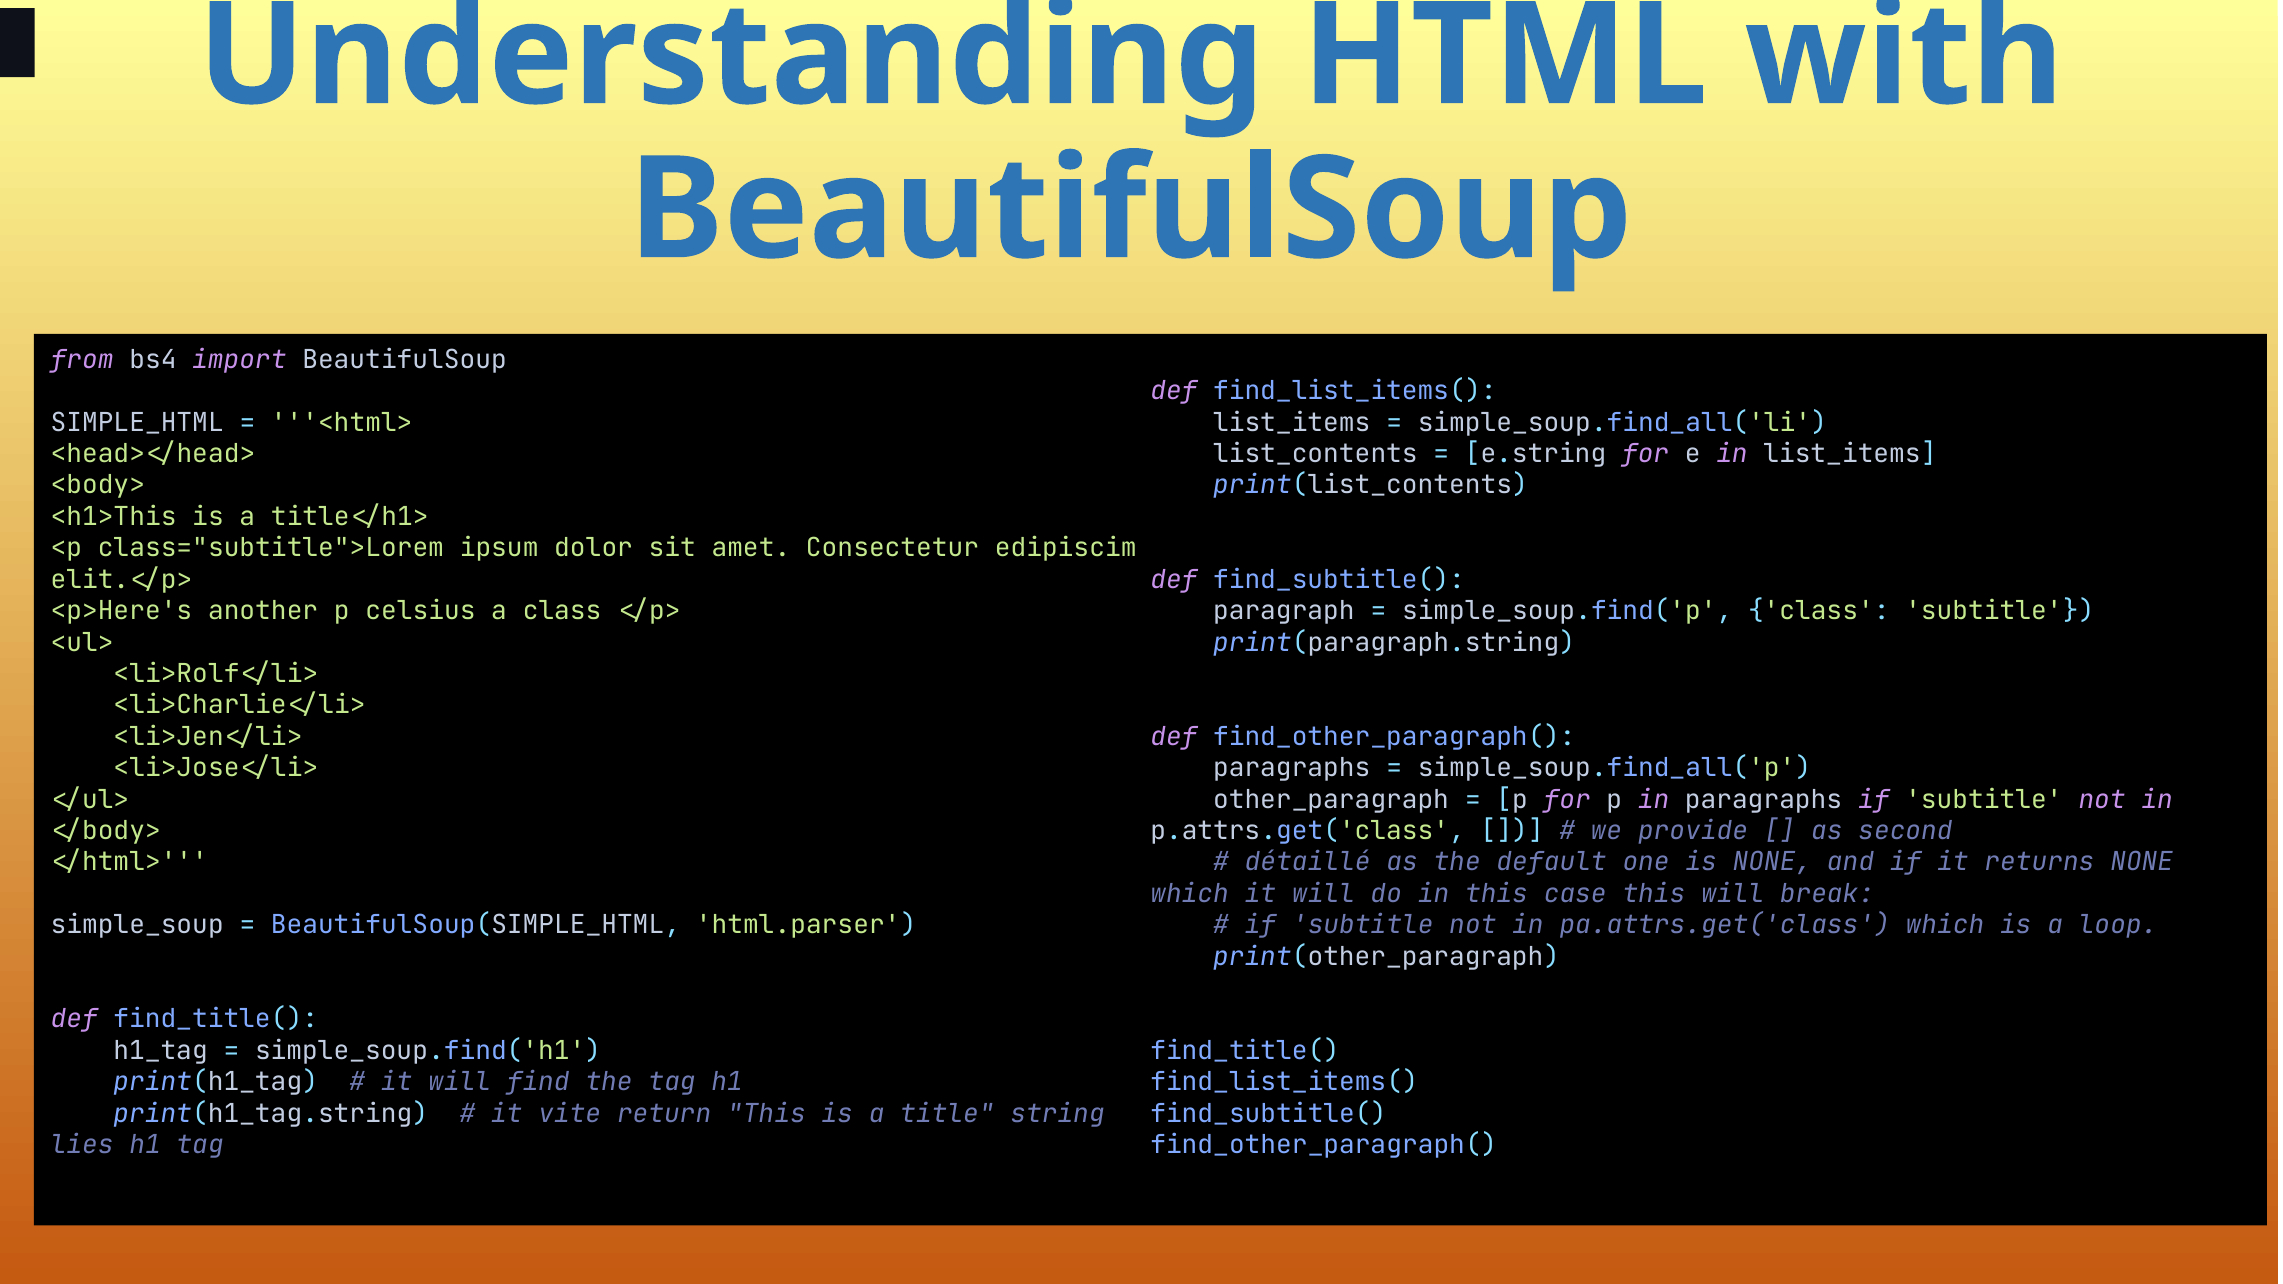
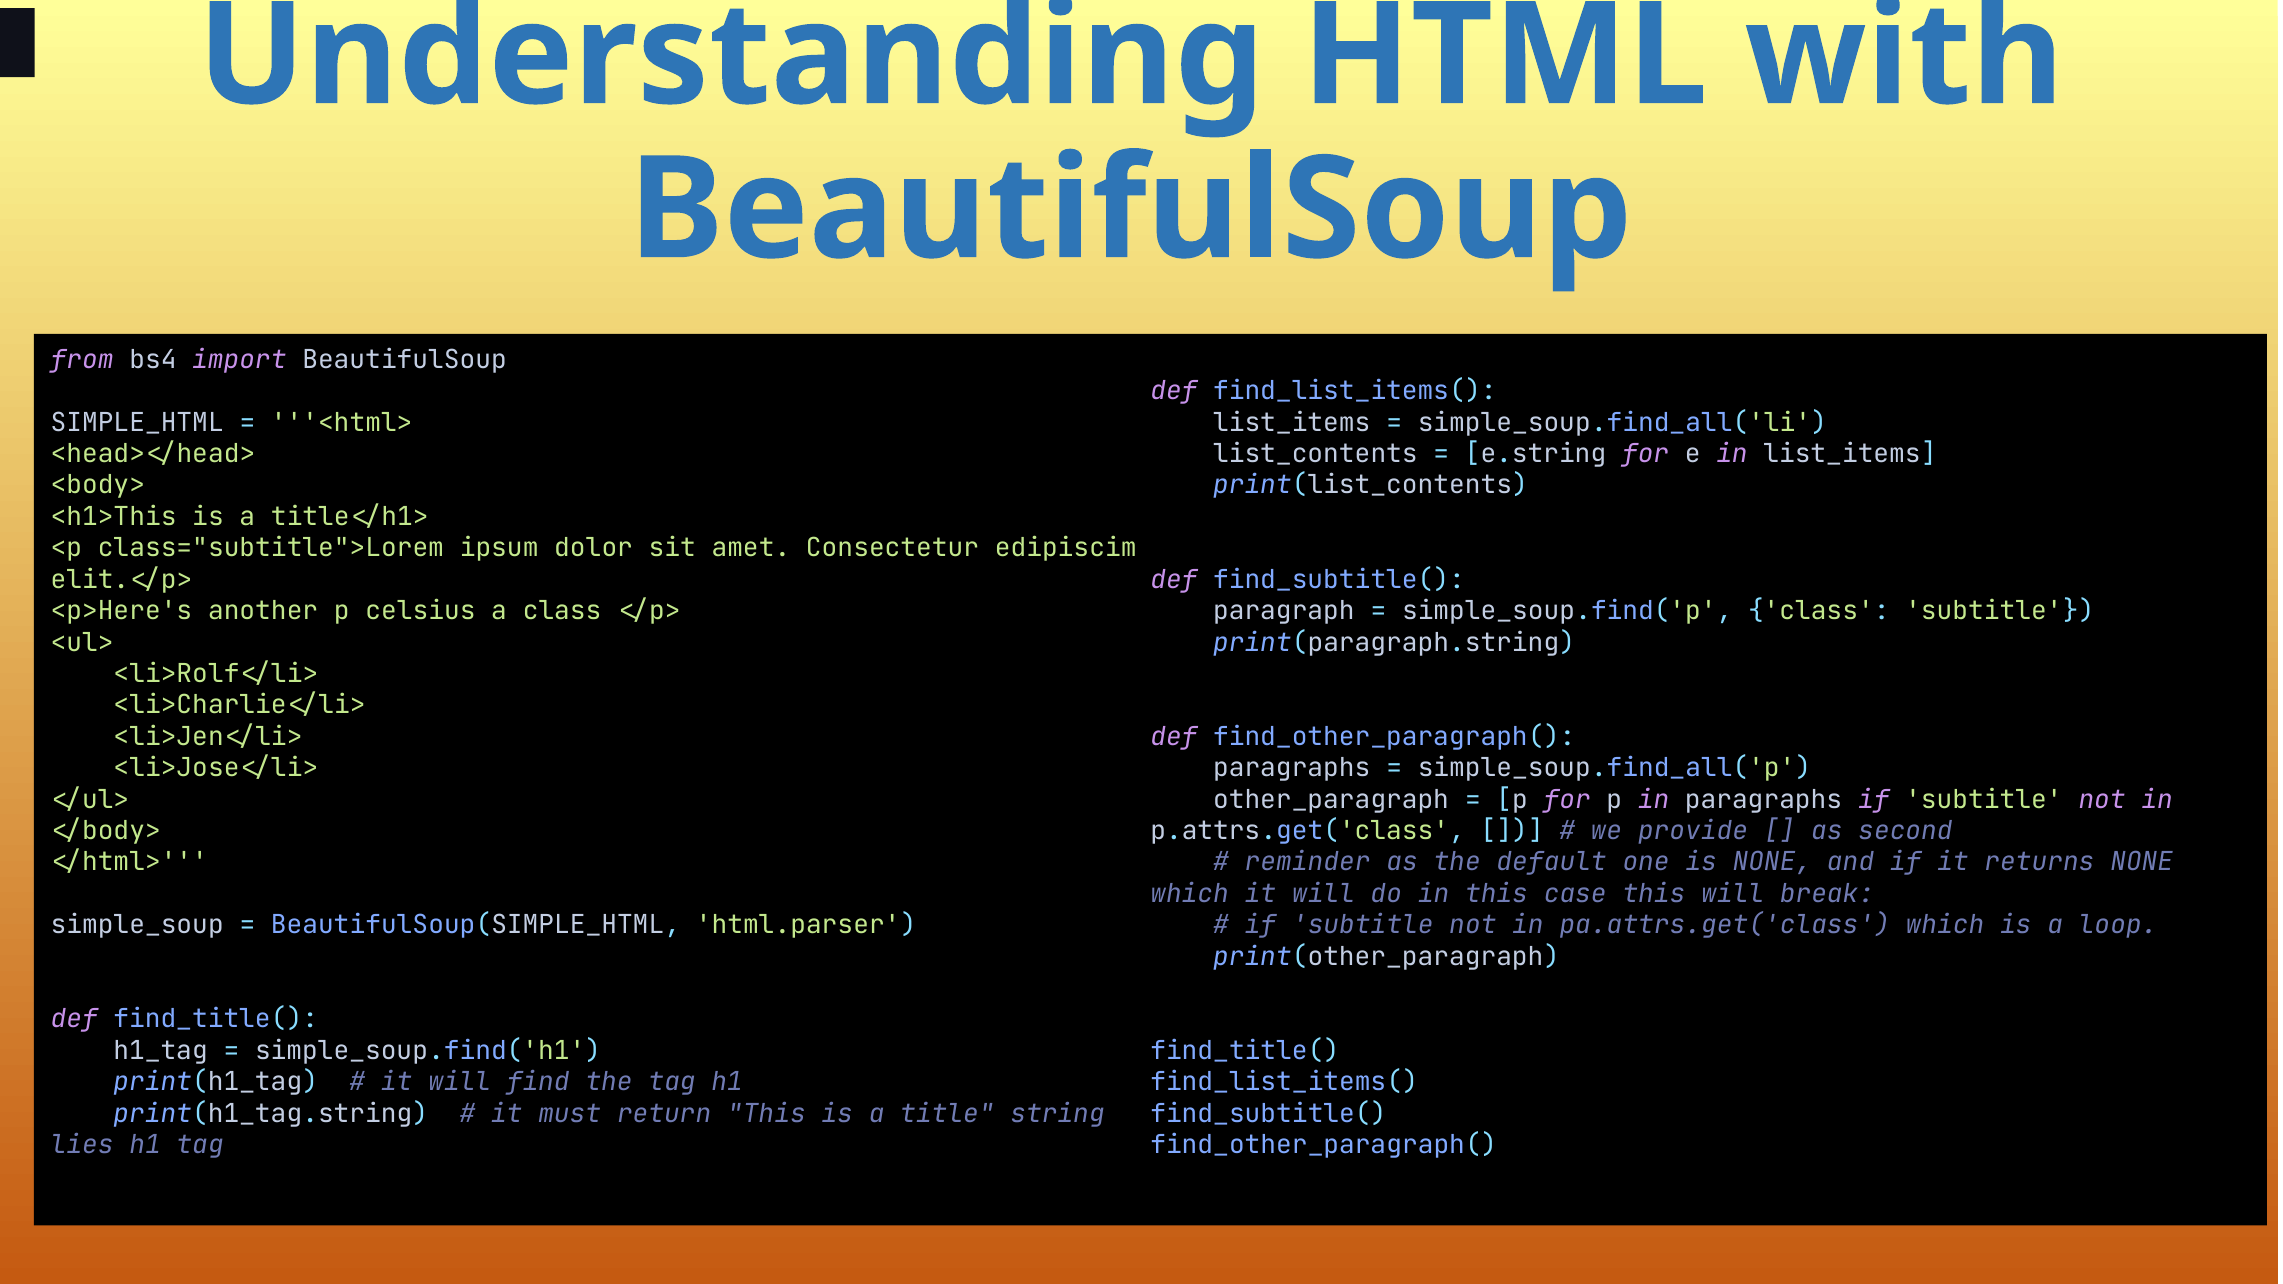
détaillé: détaillé -> reminder (1308, 862)
vite: vite -> must (570, 1114)
